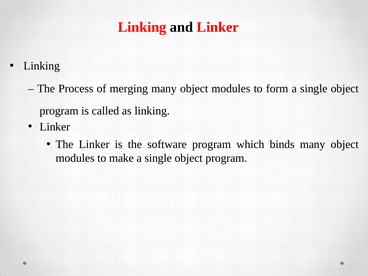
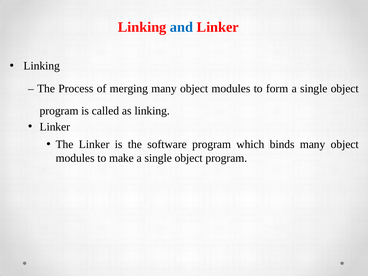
and colour: black -> blue (182, 27)
